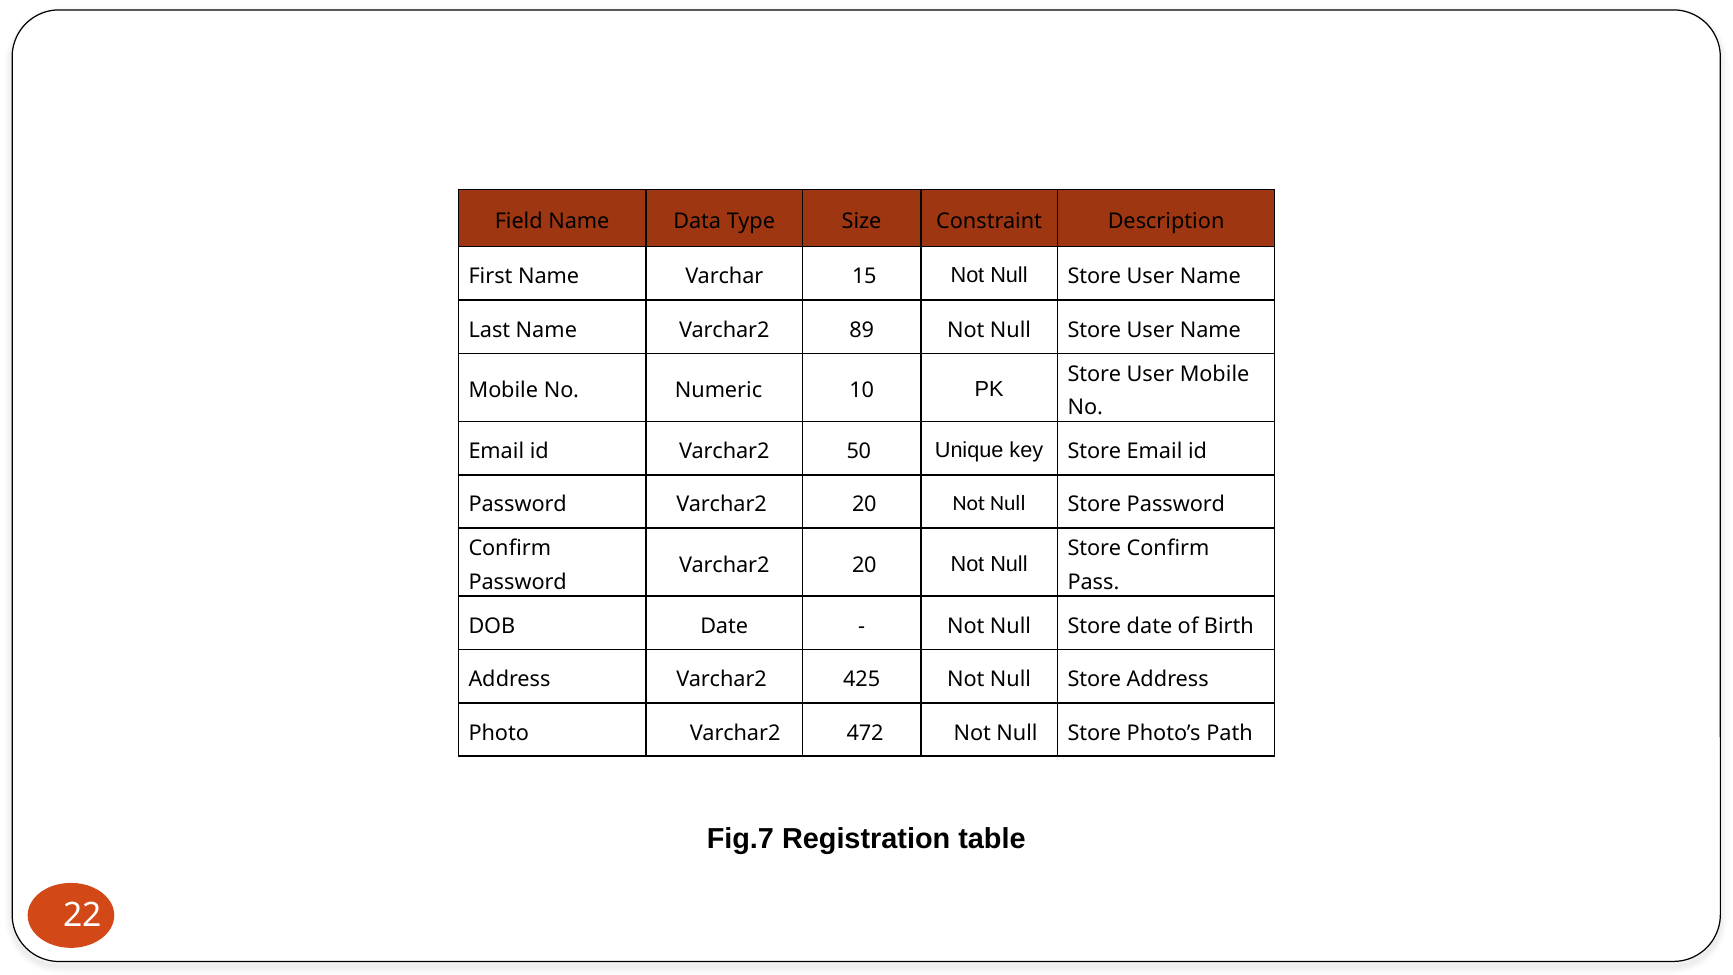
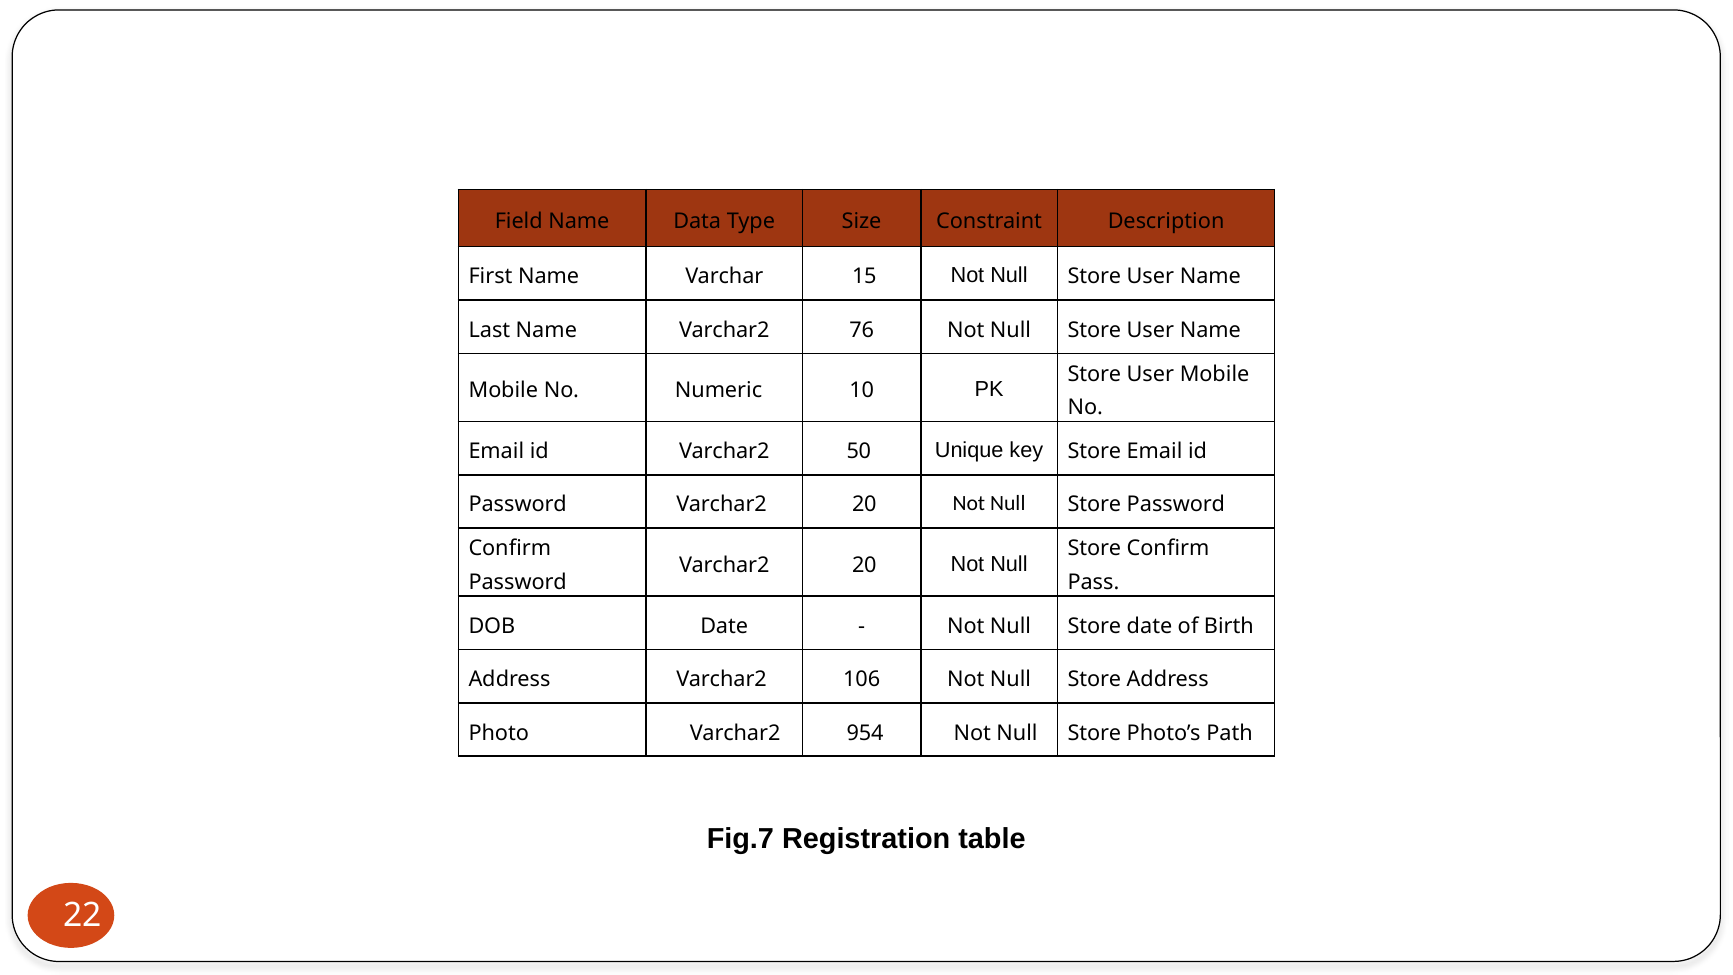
89: 89 -> 76 (862, 330)
425: 425 -> 106 (862, 679)
472: 472 -> 954 (865, 733)
